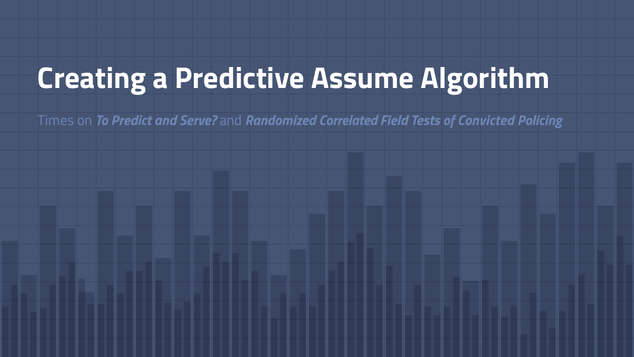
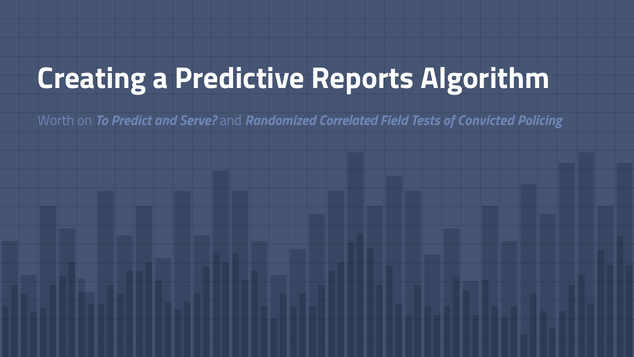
Assume: Assume -> Reports (363, 78)
Times: Times -> Worth (56, 120)
